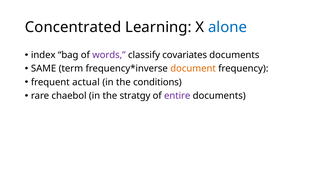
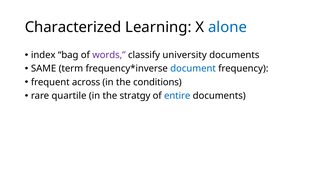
Concentrated: Concentrated -> Characterized (73, 27)
covariates: covariates -> university (185, 55)
document colour: orange -> blue (193, 69)
actual: actual -> across (86, 82)
chaebol: chaebol -> quartile (69, 96)
entire colour: purple -> blue (177, 96)
